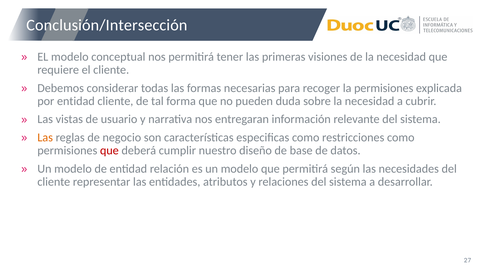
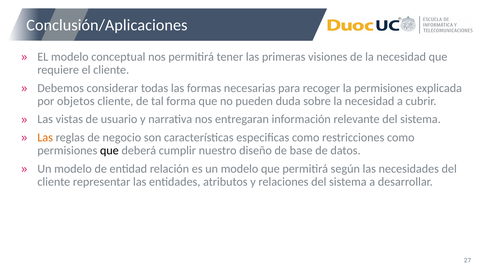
Conclusión/Intersección: Conclusión/Intersección -> Conclusión/Aplicaciones (107, 25)
por entidad: entidad -> objetos (76, 101)
que colour: red -> black (109, 150)
